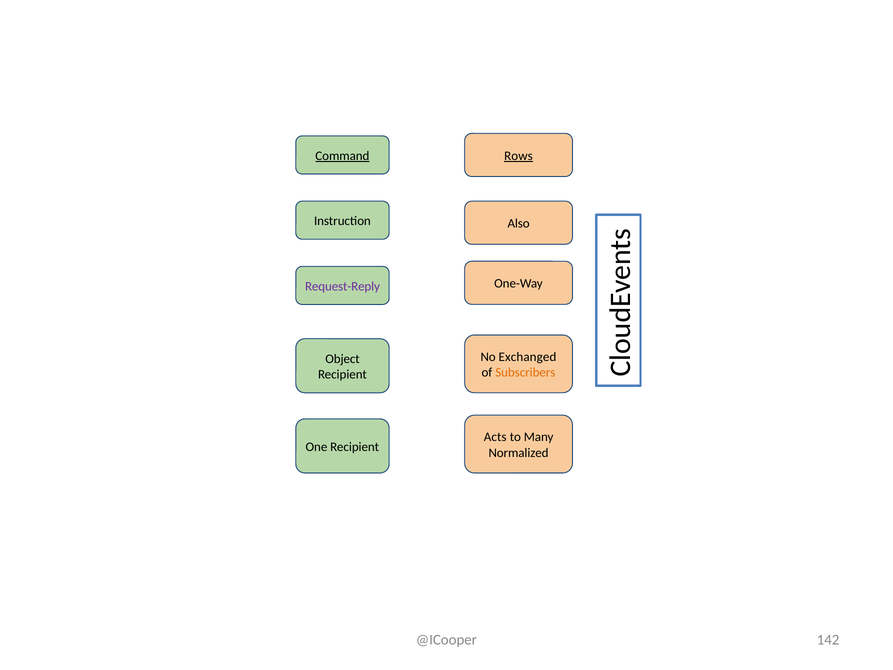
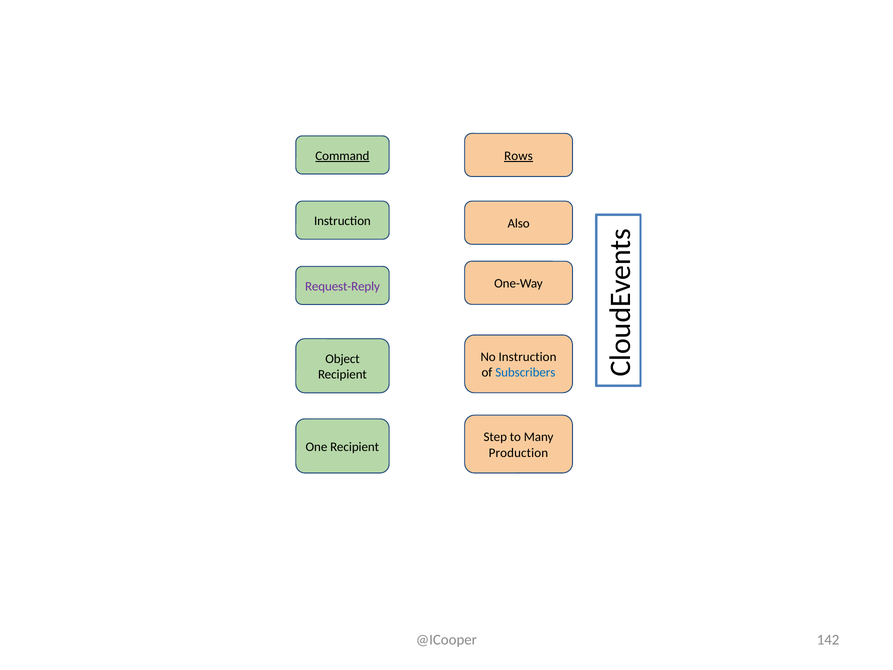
No Exchanged: Exchanged -> Instruction (527, 357)
Subscribers colour: orange -> blue (525, 372)
Acts: Acts -> Step (495, 437)
Normalized: Normalized -> Production (518, 453)
